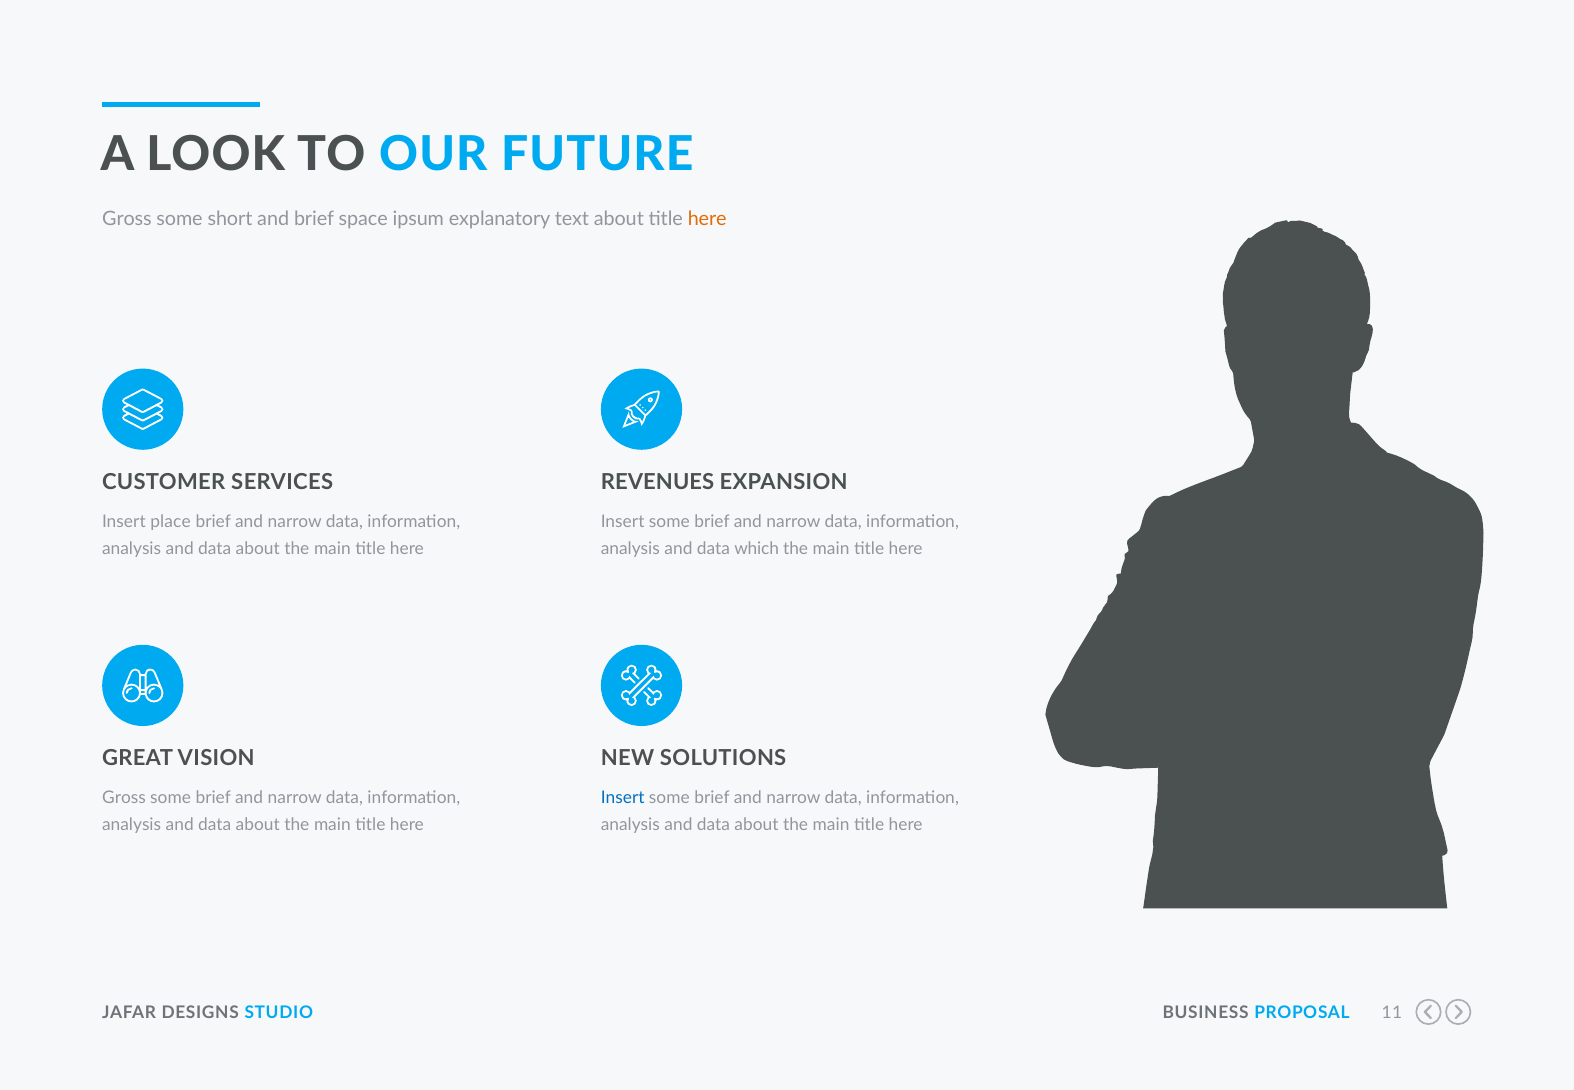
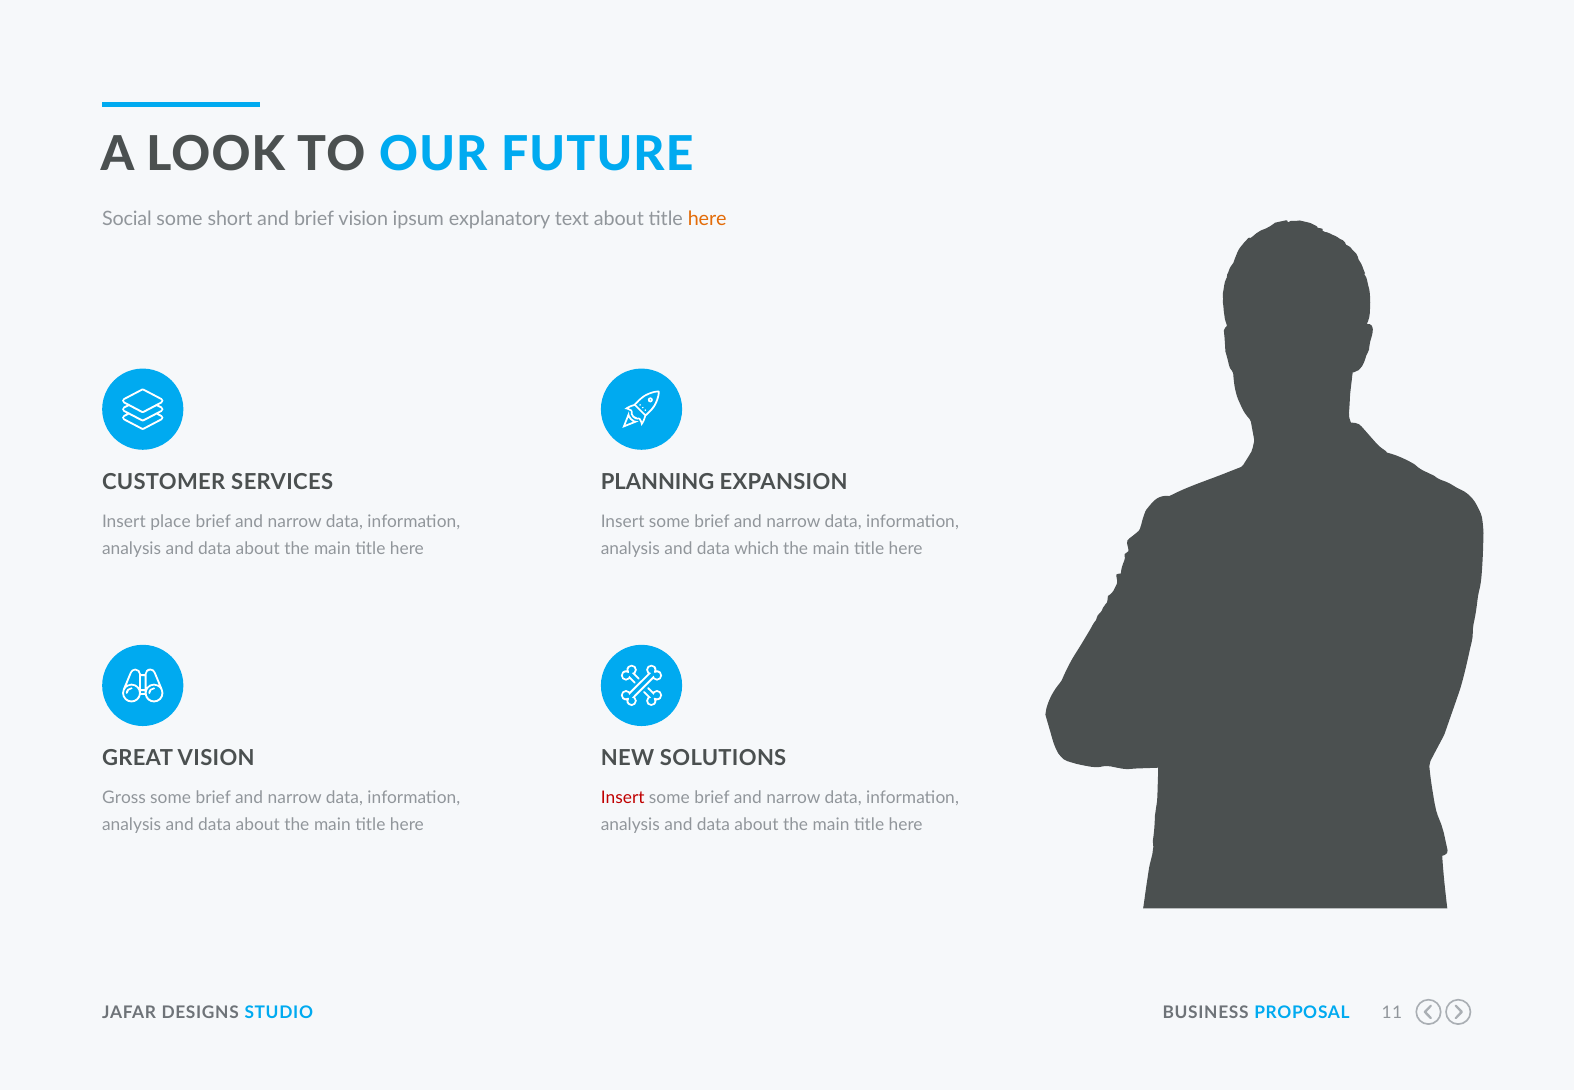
Gross: Gross -> Social (127, 219)
brief space: space -> vision (363, 219)
REVENUES: REVENUES -> PLANNING (658, 482)
Insert colour: blue -> red (623, 798)
